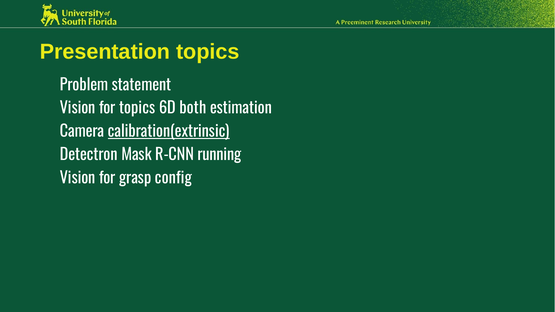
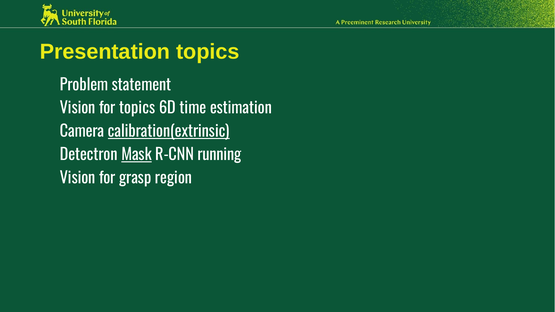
both: both -> time (193, 108)
Mask underline: none -> present (137, 155)
config: config -> region (174, 178)
